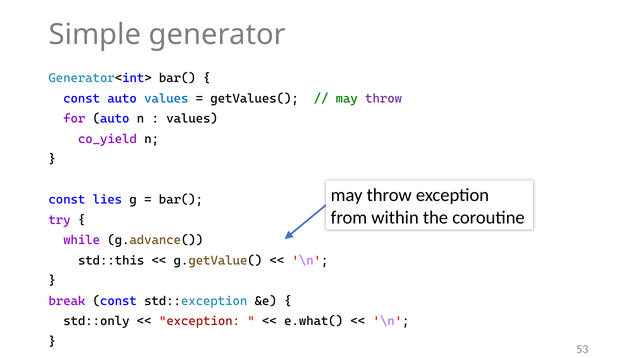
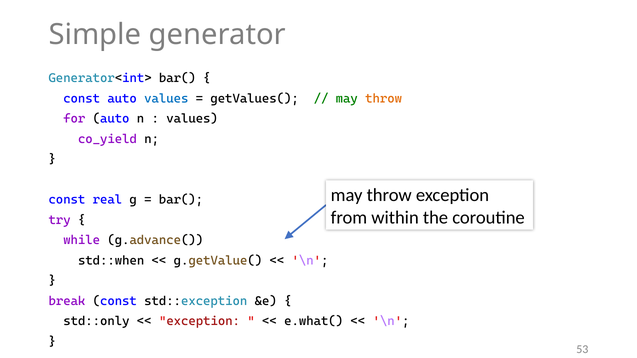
throw colour: purple -> orange (384, 99)
lies: lies -> real (107, 200)
std::this: std::this -> std::when (111, 261)
